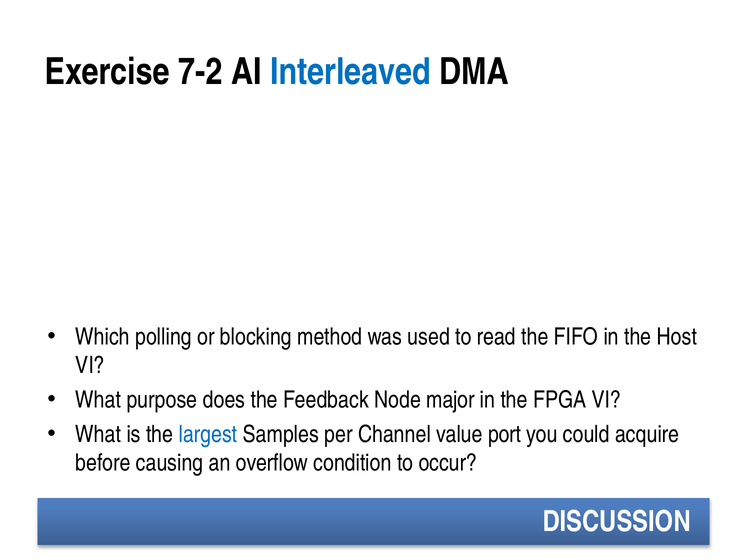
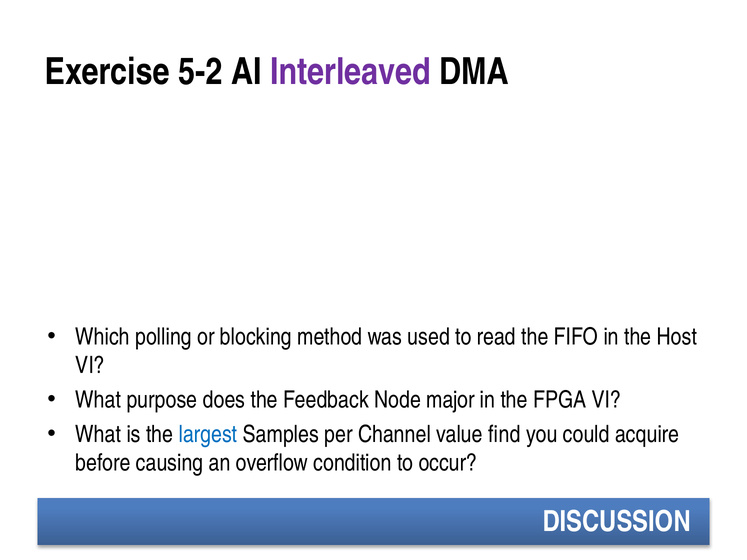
7-2: 7-2 -> 5-2 (201, 72)
Interleaved colour: blue -> purple (351, 72)
port: port -> find (504, 435)
